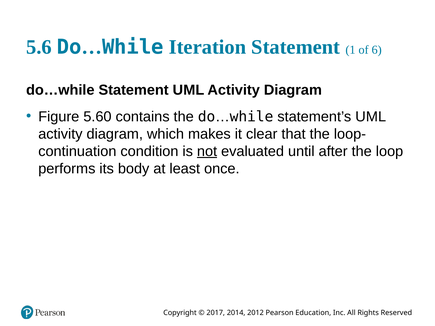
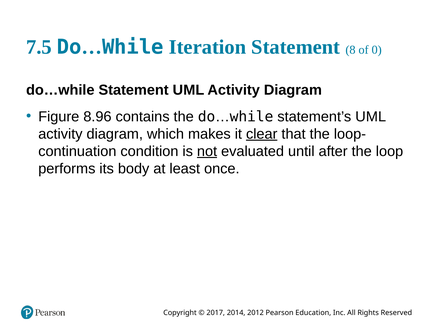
5.6: 5.6 -> 7.5 (39, 47)
1: 1 -> 8 (350, 50)
6: 6 -> 0 (377, 50)
5.60: 5.60 -> 8.96 (97, 117)
clear underline: none -> present (262, 134)
